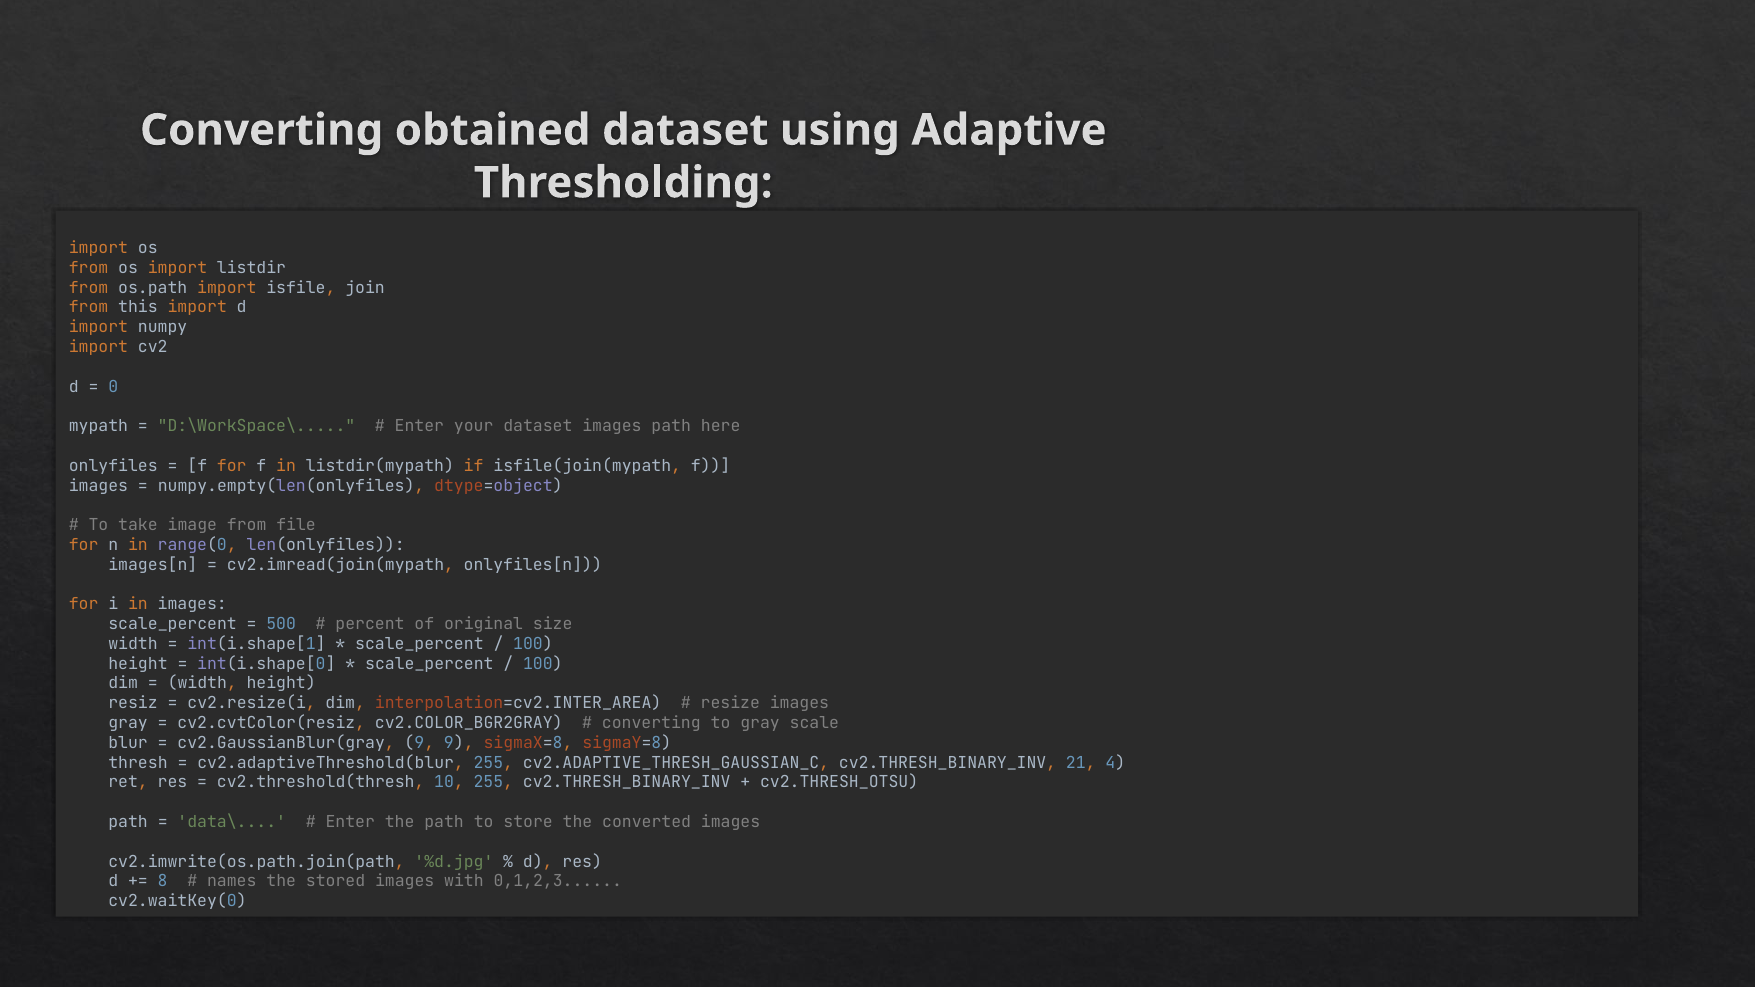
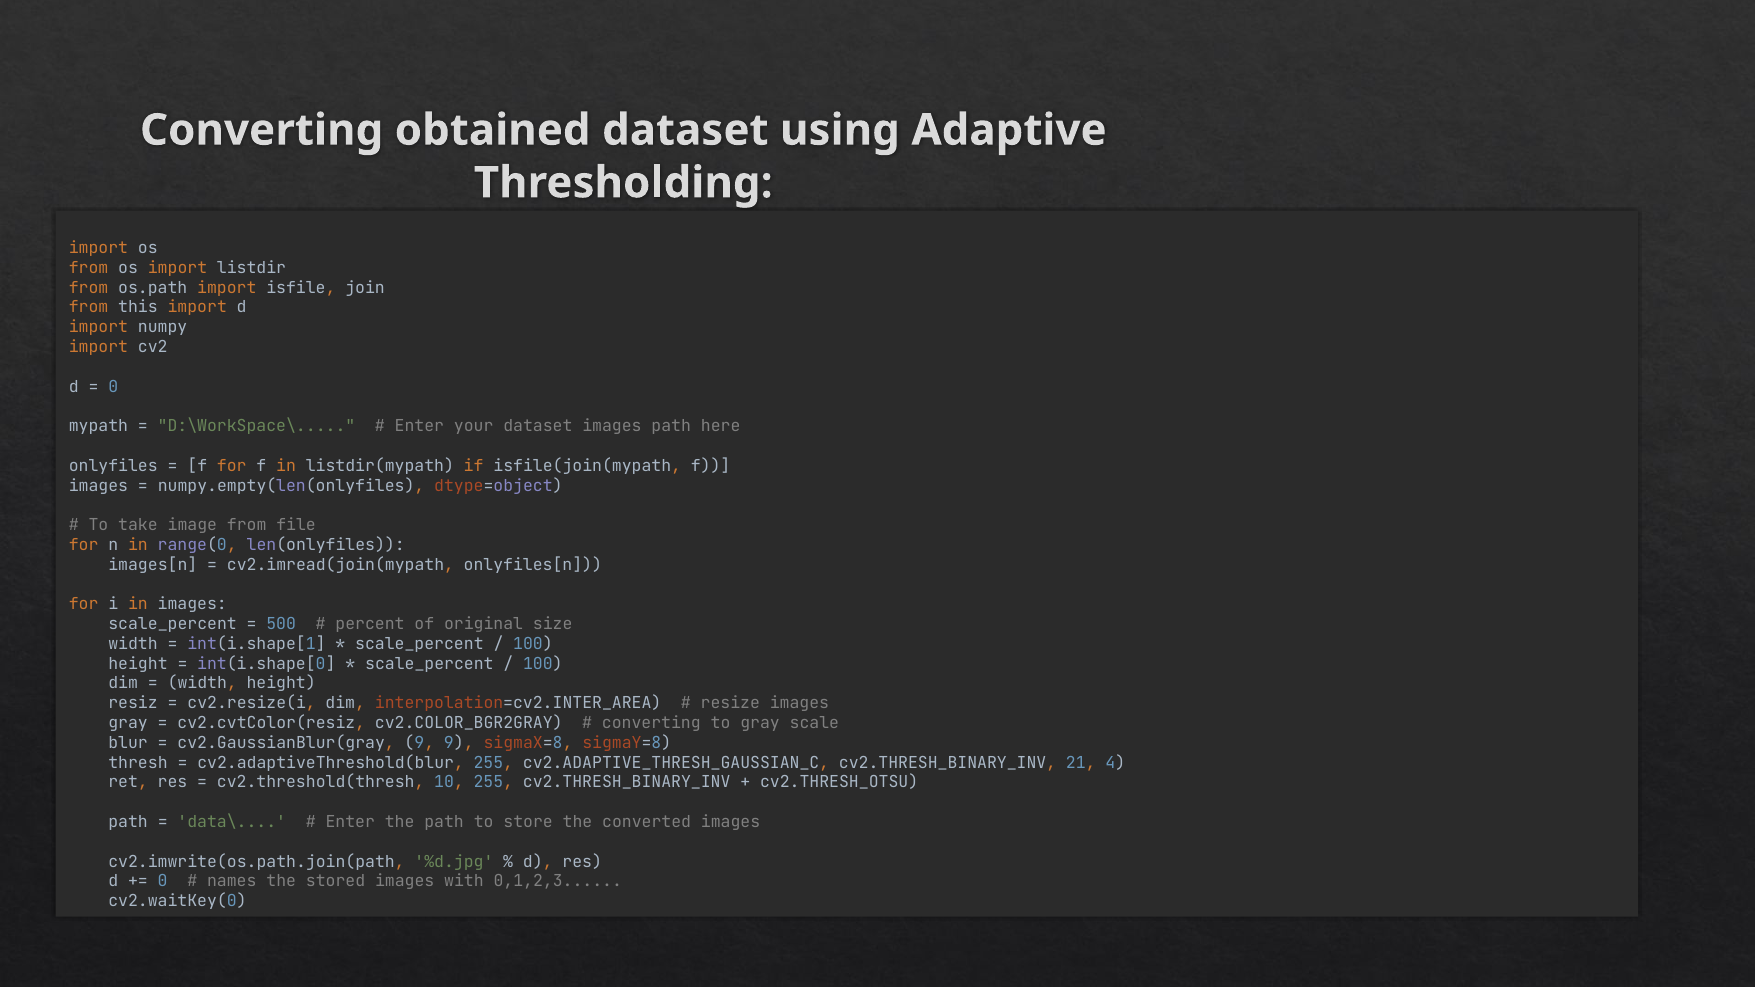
8: 8 -> 0 (163, 882)
